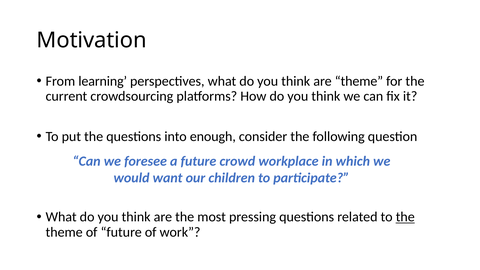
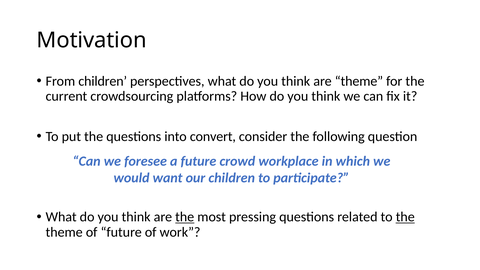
From learning: learning -> children (103, 81)
enough: enough -> convert (213, 137)
the underline: none -> present (185, 217)
